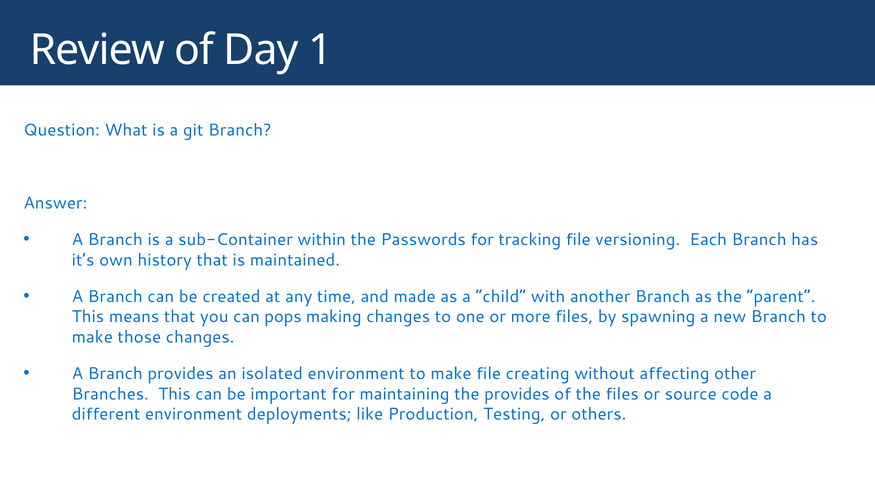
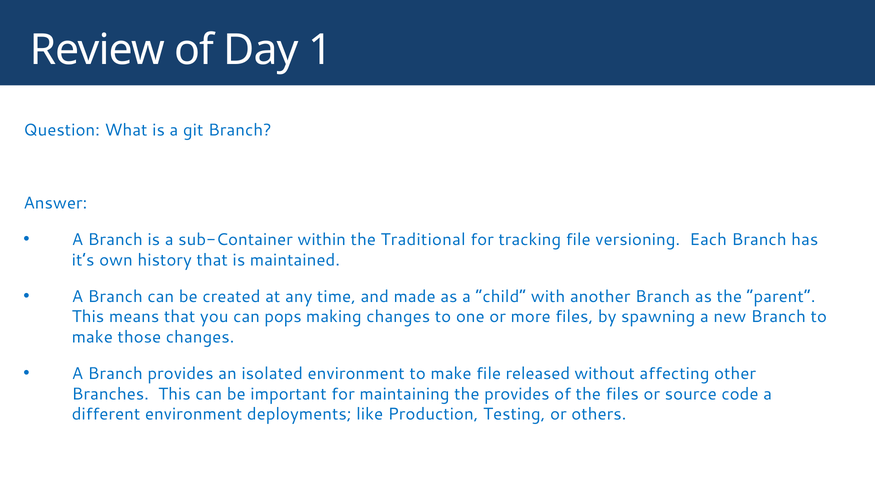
Passwords: Passwords -> Traditional (423, 240)
creating: creating -> released (538, 374)
